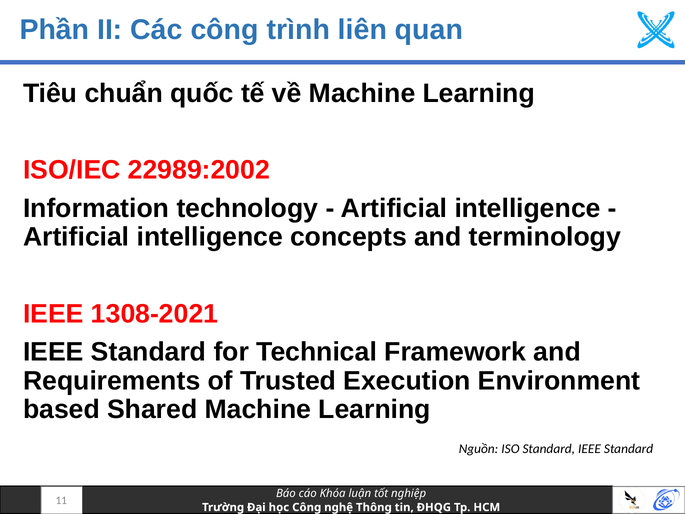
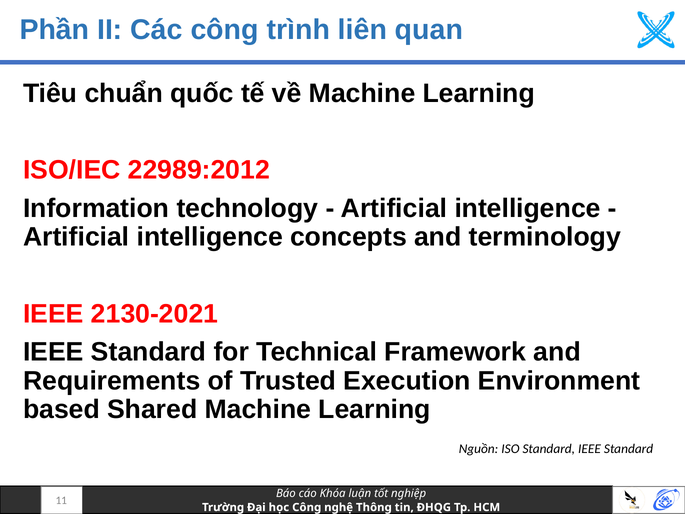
22989:2002: 22989:2002 -> 22989:2012 (199, 170)
1308-2021: 1308-2021 -> 2130-2021 (155, 314)
